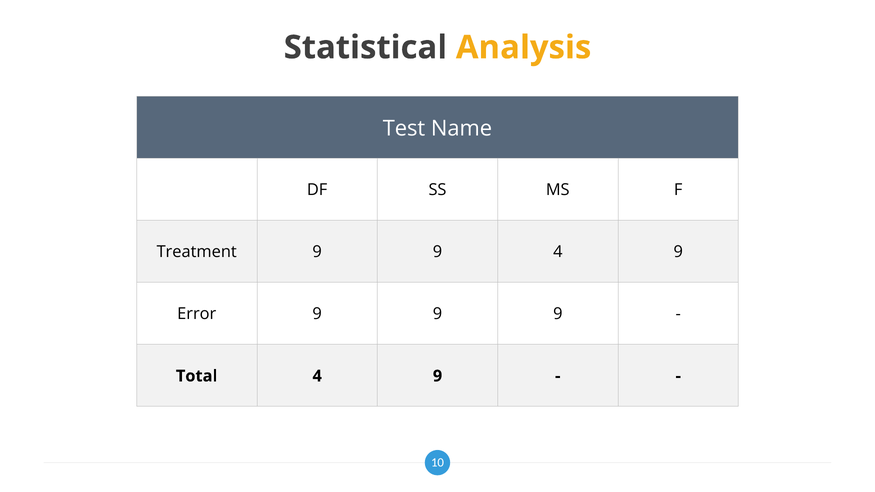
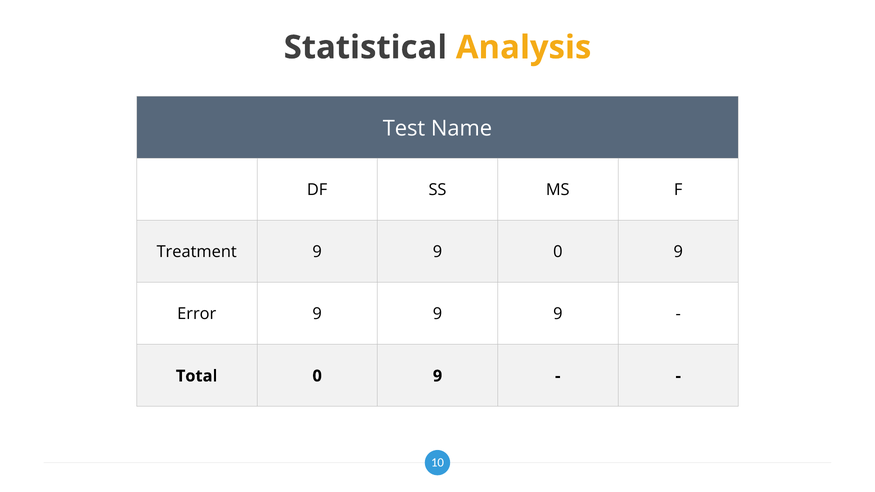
9 4: 4 -> 0 (558, 252)
Total 4: 4 -> 0 (317, 376)
